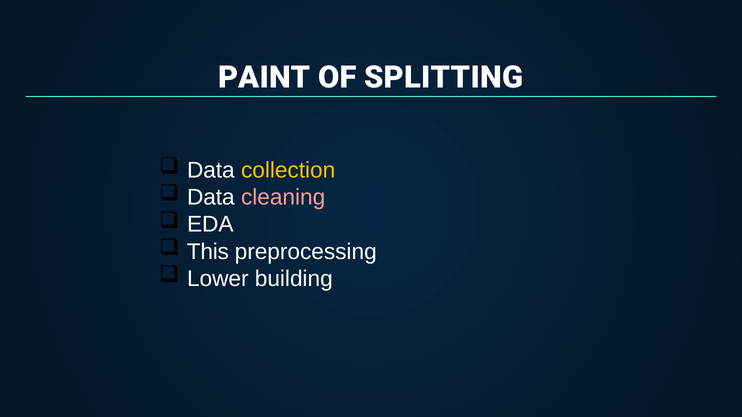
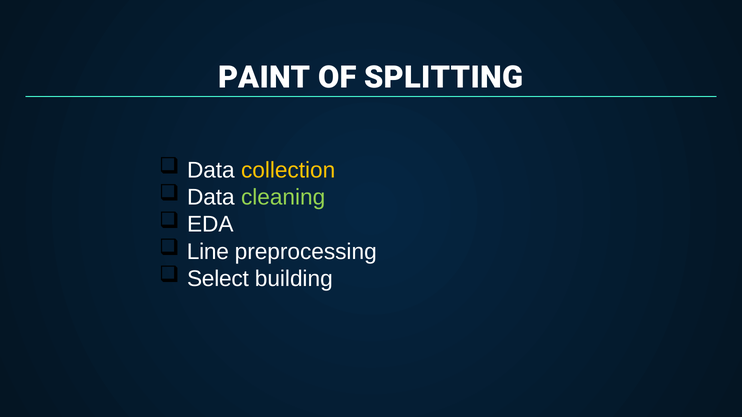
cleaning colour: pink -> light green (283, 197)
This: This -> Line (208, 252)
Lower: Lower -> Select (218, 279)
